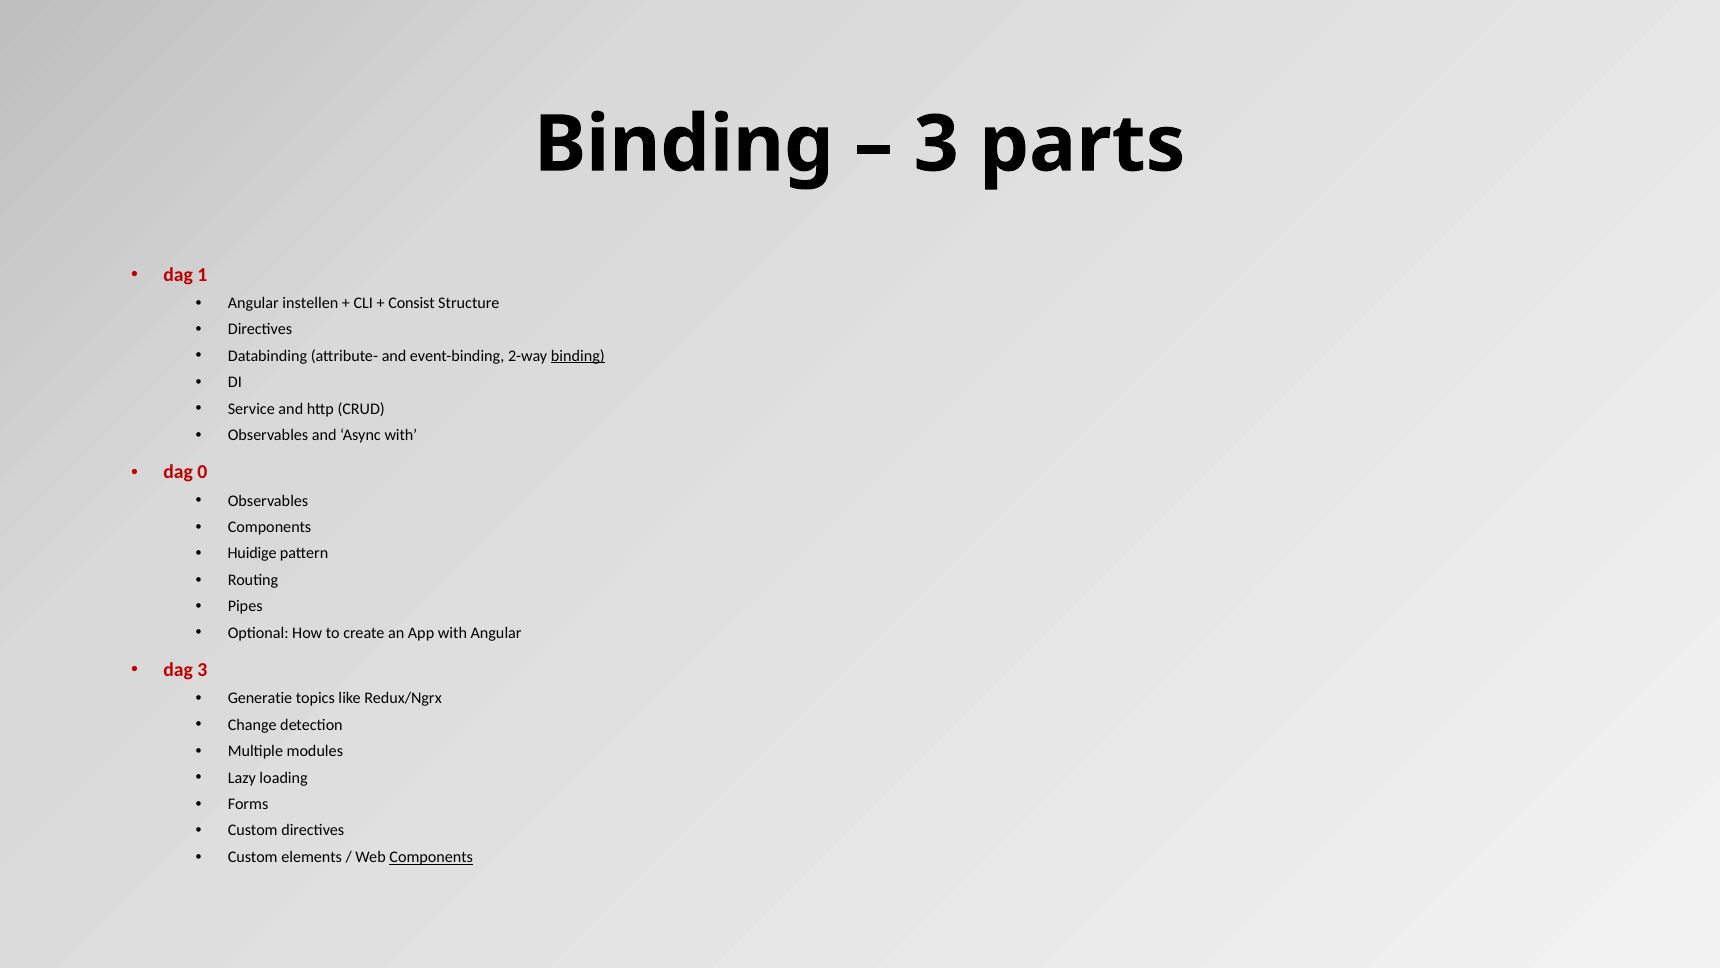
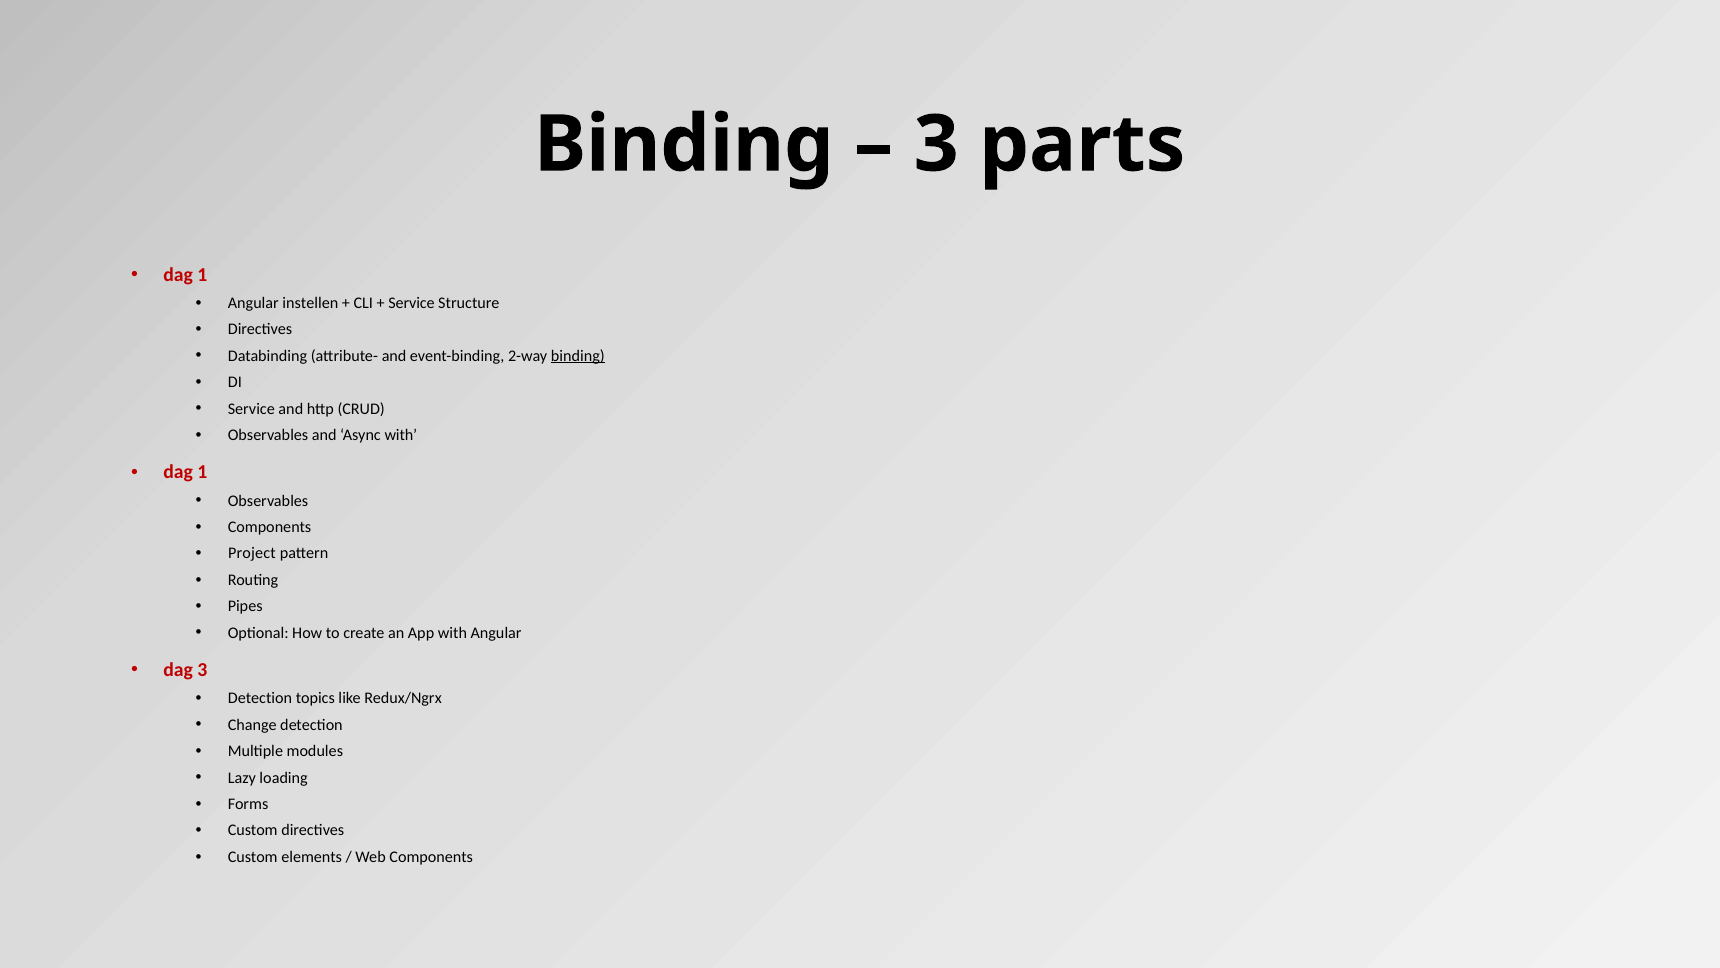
Consist: Consist -> Service (412, 303)
0: 0 -> 1 (202, 472)
Huidige: Huidige -> Project (252, 553)
Generatie: Generatie -> Detection (260, 698)
Components underline: present -> none (431, 857)
